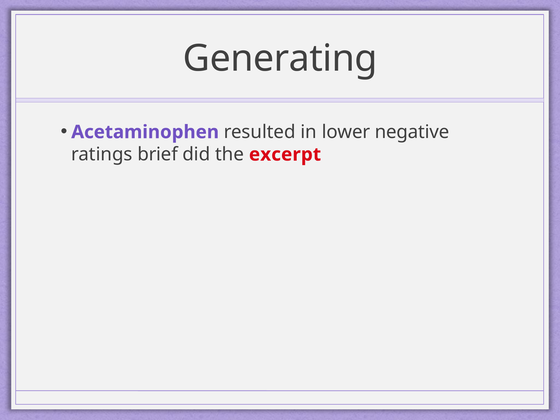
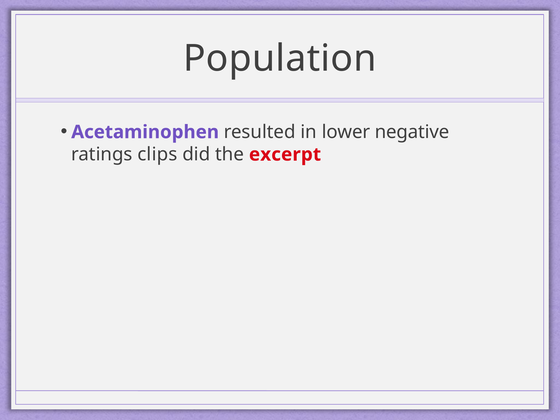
Generating: Generating -> Population (280, 59)
brief: brief -> clips (157, 154)
